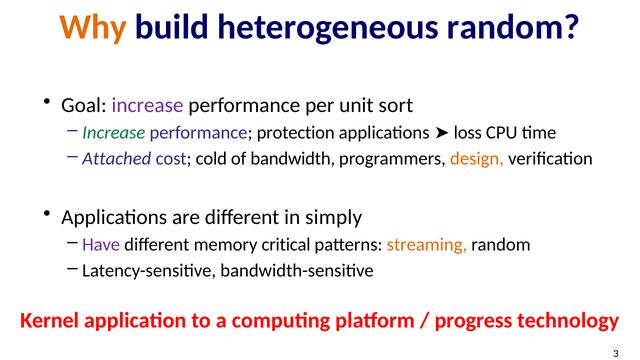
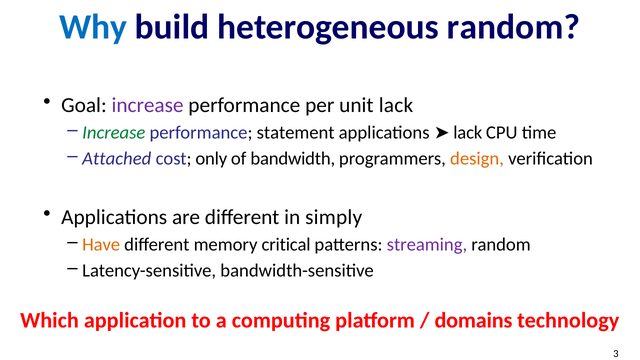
Why colour: orange -> blue (93, 27)
unit sort: sort -> lack (396, 105)
protection: protection -> statement (296, 133)
applications loss: loss -> lack (468, 133)
cold: cold -> only (211, 159)
Have colour: purple -> orange (101, 245)
streaming colour: orange -> purple (427, 245)
Kernel: Kernel -> Which (49, 321)
progress: progress -> domains (473, 321)
